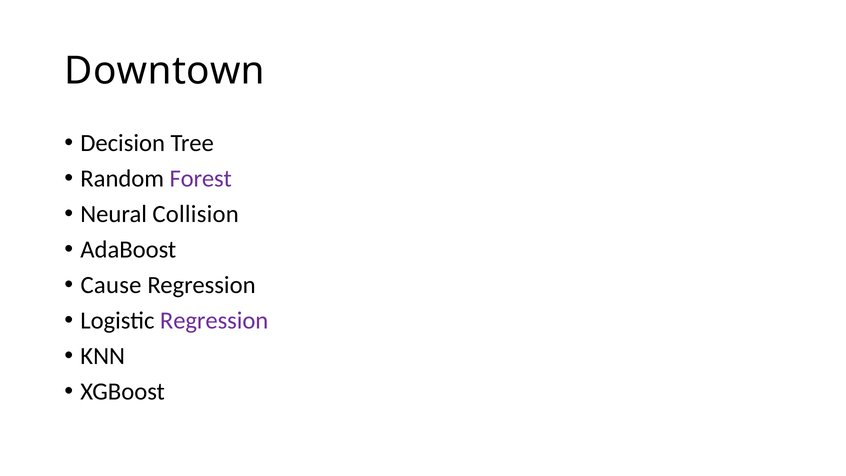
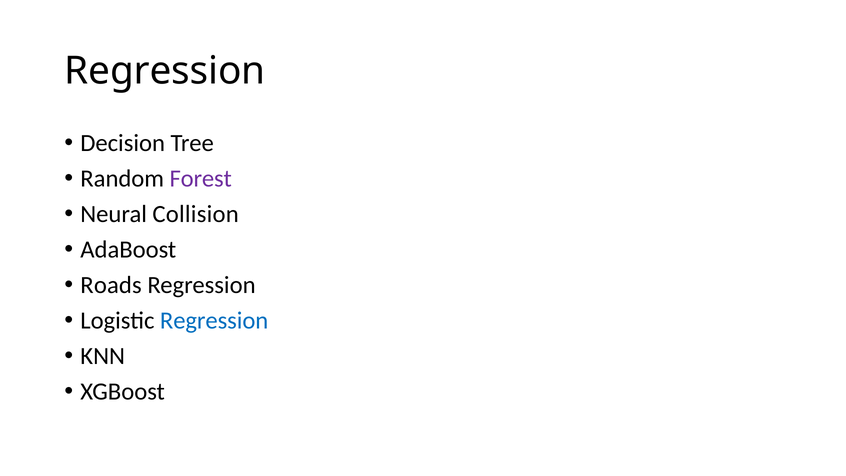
Downtown: Downtown -> Regression (165, 71)
Cause: Cause -> Roads (111, 285)
Regression colour: purple -> blue (214, 320)
